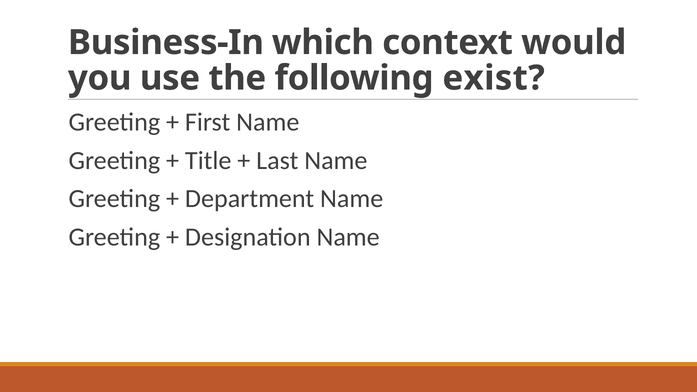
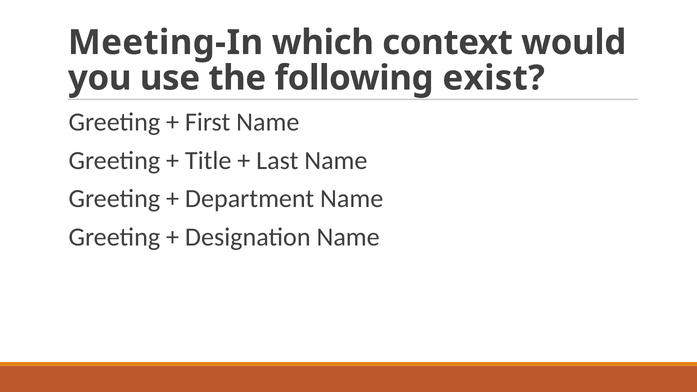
Business-In: Business-In -> Meeting-In (166, 43)
